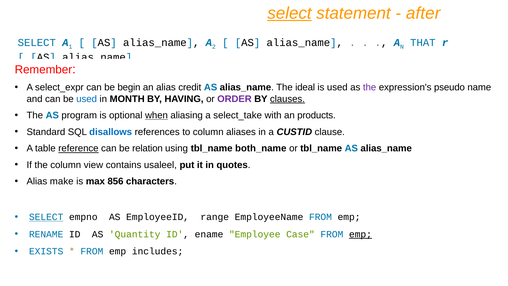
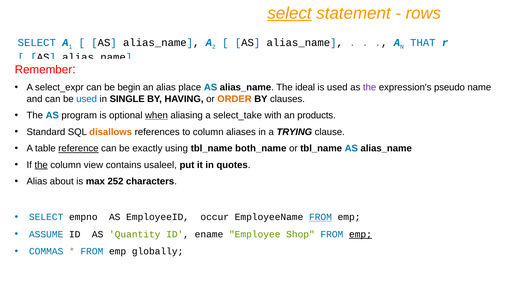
after: after -> rows (423, 13)
credit: credit -> place (190, 87)
MONTH: MONTH -> SINGLE (127, 99)
ORDER colour: purple -> orange (234, 99)
clauses underline: present -> none (287, 99)
disallows colour: blue -> orange (111, 132)
CUSTID: CUSTID -> TRYING (294, 132)
relation: relation -> exactly (147, 148)
the underline: none -> present (41, 165)
make: make -> about (62, 181)
856: 856 -> 252 (115, 181)
SELECT underline: present -> none (46, 217)
range: range -> occur (215, 217)
FROM underline: none -> present (320, 217)
RENAME: RENAME -> ASSUME (46, 234)
Case: Case -> Shop (300, 234)
EXISTS: EXISTS -> COMMAS (46, 251)
includes: includes -> globally (158, 251)
